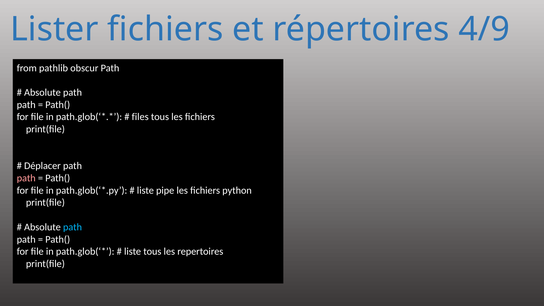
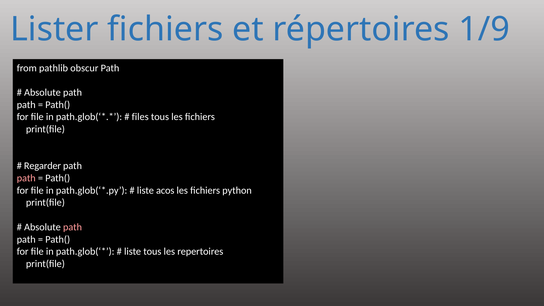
4/9: 4/9 -> 1/9 (484, 29)
Déplacer: Déplacer -> Regarder (42, 166)
pipe: pipe -> acos (165, 190)
path colour: light blue -> pink (73, 227)
